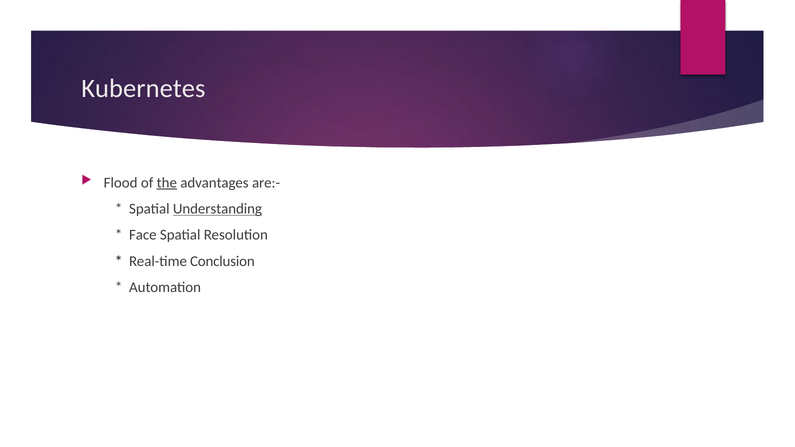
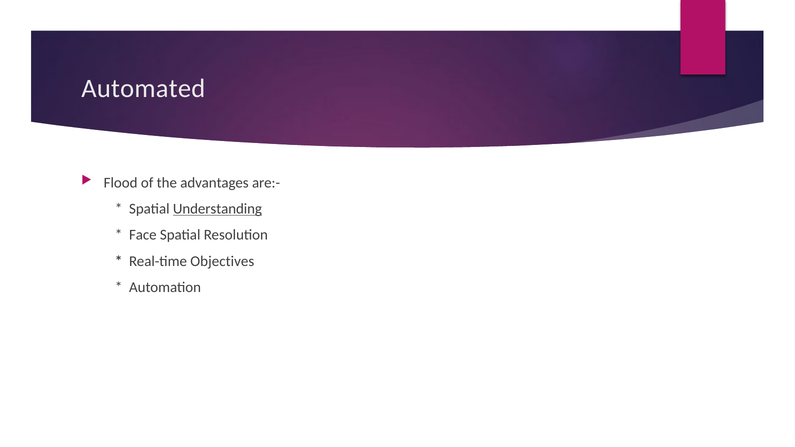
Kubernetes: Kubernetes -> Automated (143, 88)
the underline: present -> none (167, 183)
Conclusion: Conclusion -> Objectives (222, 261)
